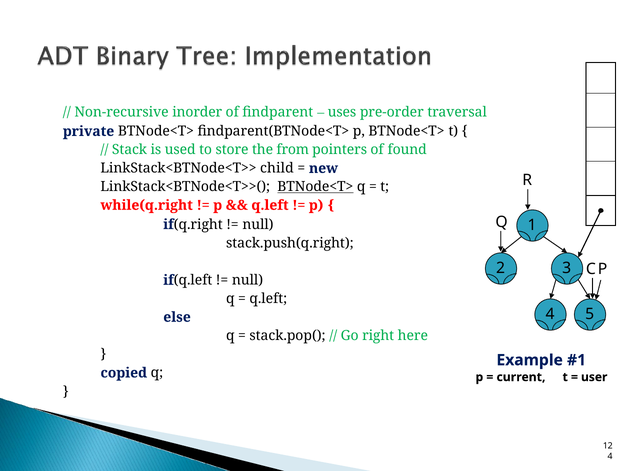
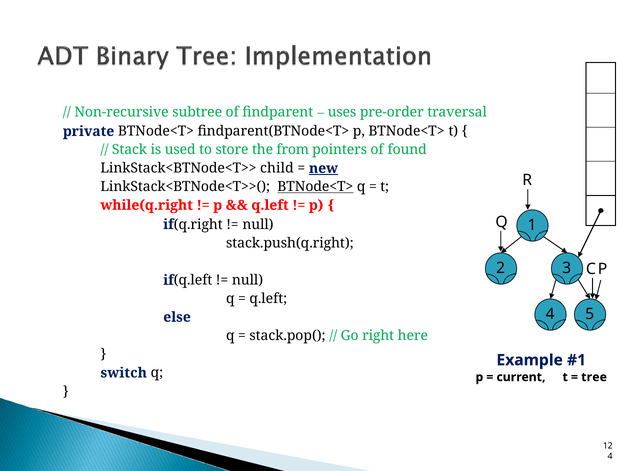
inorder: inorder -> subtree (197, 112)
new underline: none -> present (323, 168)
copied: copied -> switch (124, 373)
user: user -> tree (594, 377)
